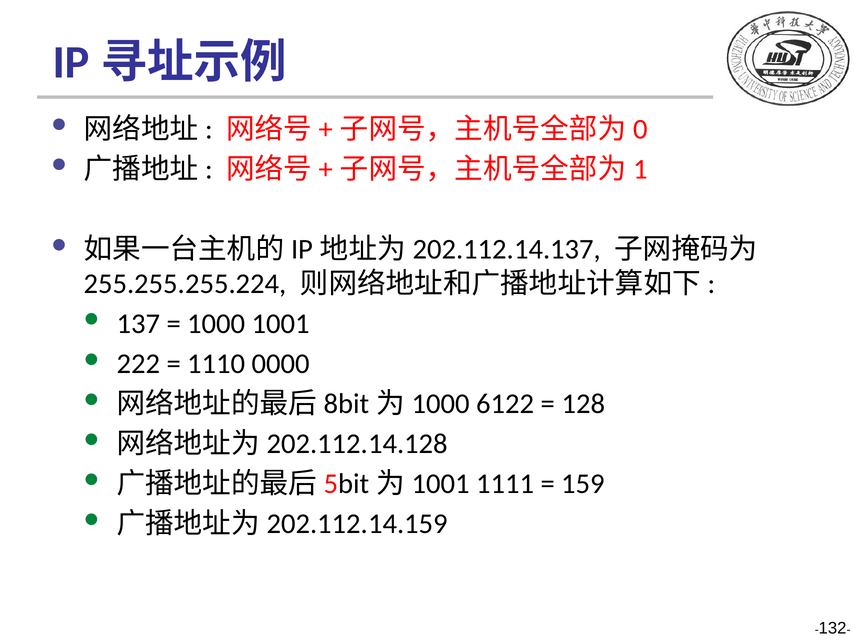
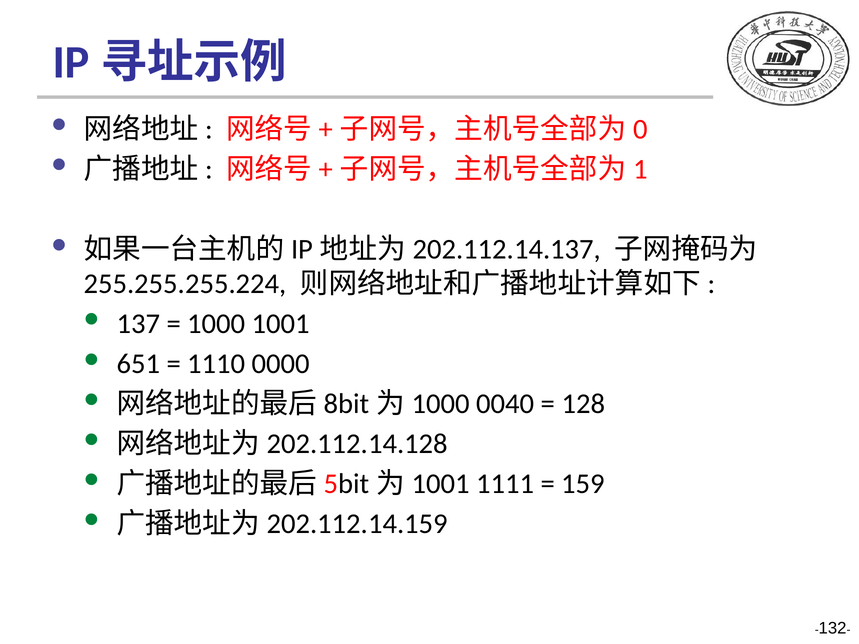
222: 222 -> 651 (138, 364)
6122: 6122 -> 0040 (505, 404)
